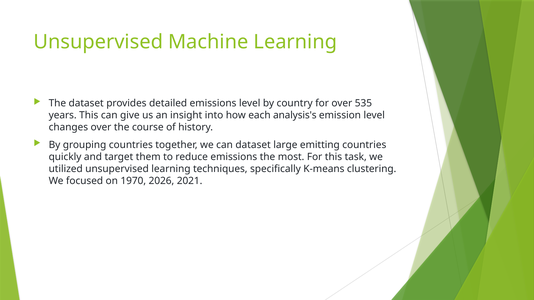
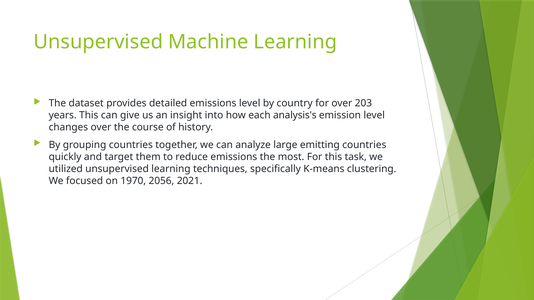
535: 535 -> 203 (363, 103)
can dataset: dataset -> analyze (253, 145)
2026: 2026 -> 2056 (161, 181)
